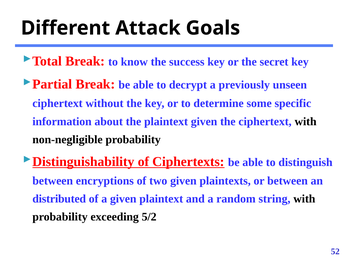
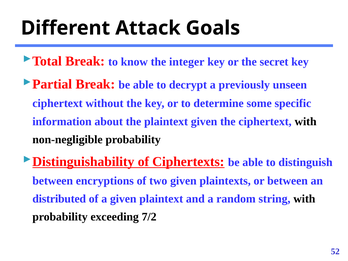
success: success -> integer (187, 62)
5/2: 5/2 -> 7/2 (149, 217)
